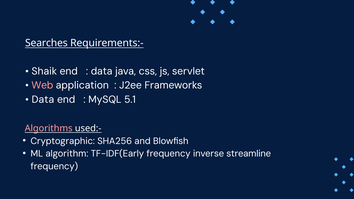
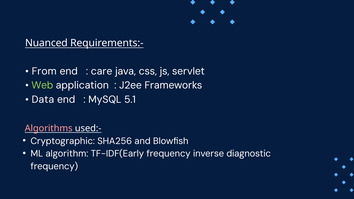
Searches: Searches -> Nuanced (46, 43)
Shaik: Shaik -> From (44, 71)
data: data -> care (102, 71)
Web colour: pink -> light green (42, 85)
streamline: streamline -> diagnostic (249, 154)
